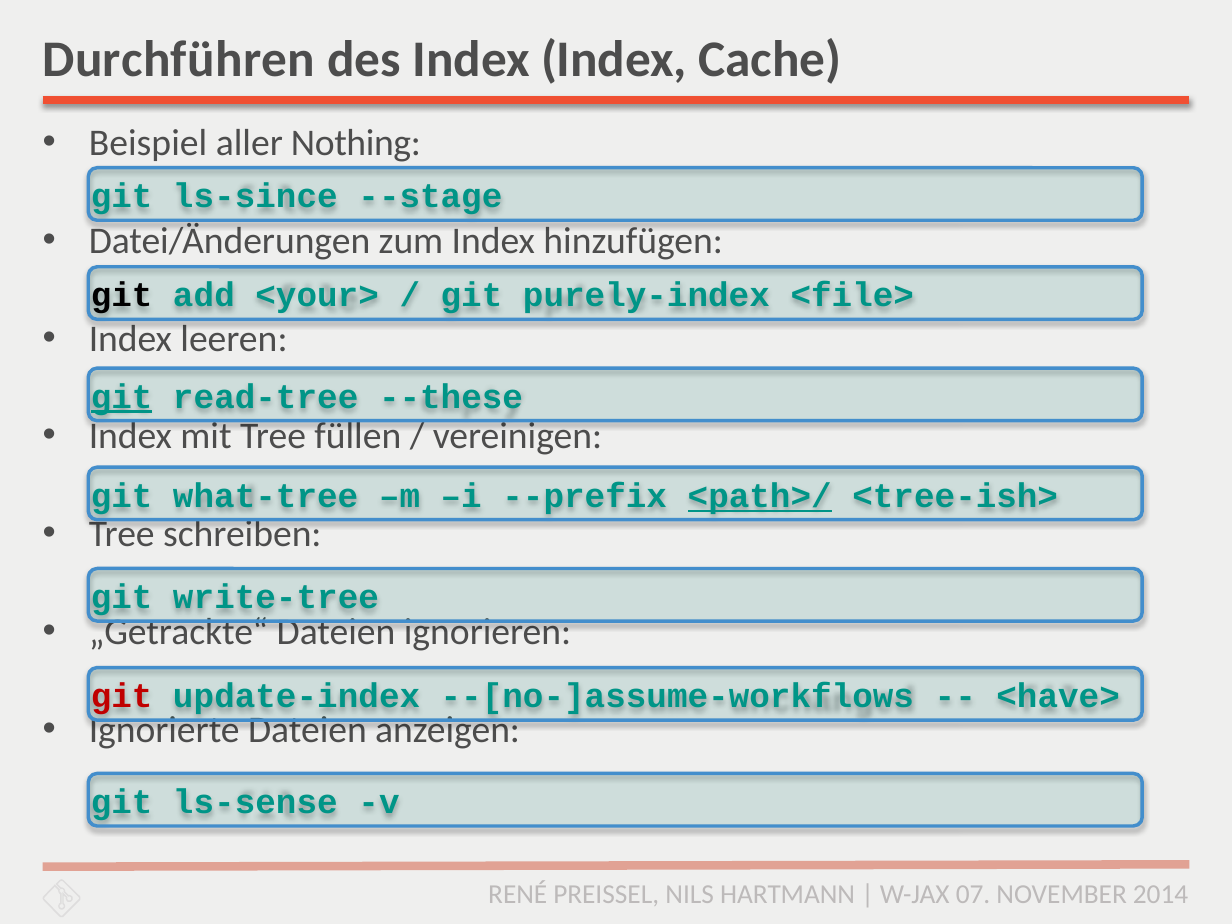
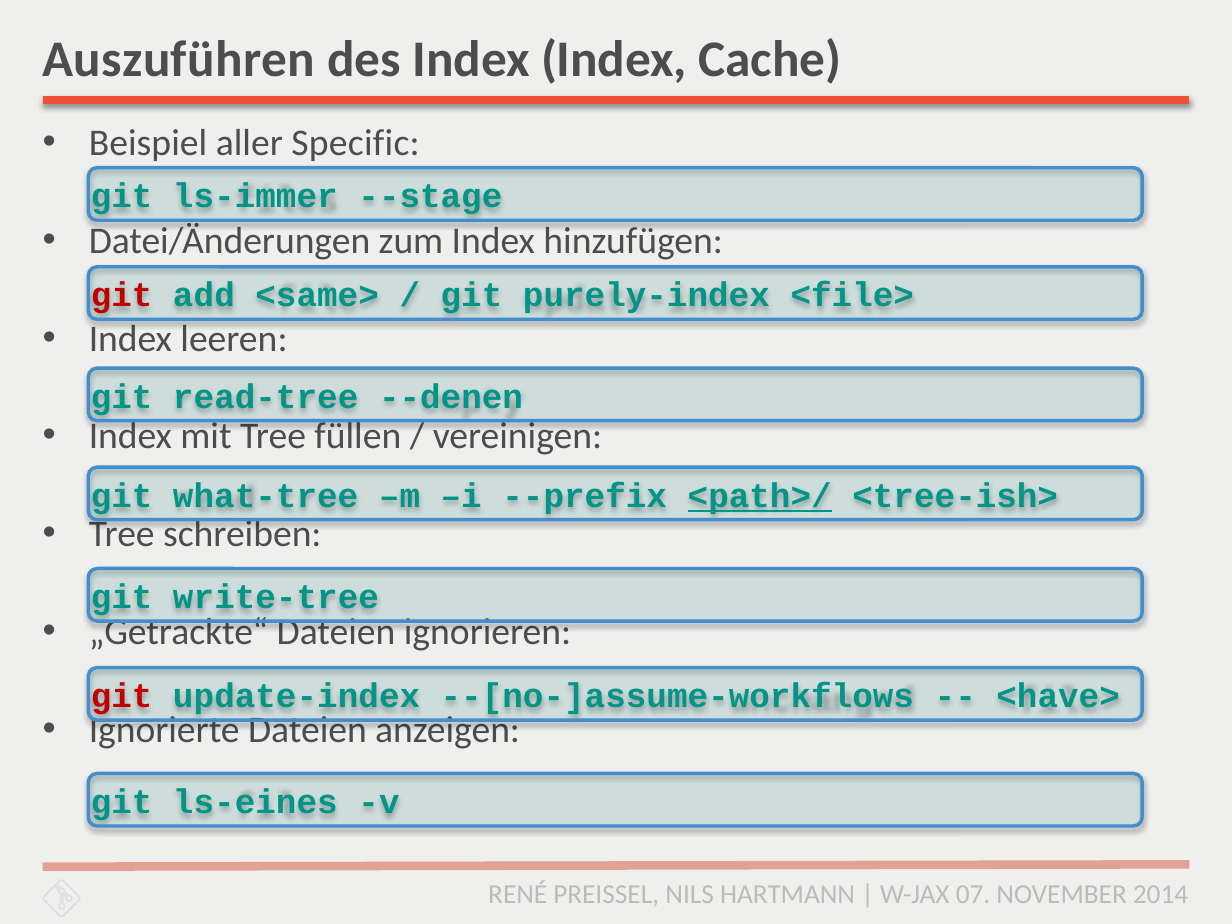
Durchführen: Durchführen -> Auszuführen (179, 59)
Nothing: Nothing -> Specific (356, 143)
ls-since: ls-since -> ls-immer (255, 196)
git colour: black -> red (122, 295)
<your>: <your> -> <same> (317, 295)
git underline: present -> none (122, 397)
--these: --these -> --denen (451, 397)
ls-sense: ls-sense -> ls-eines (255, 802)
